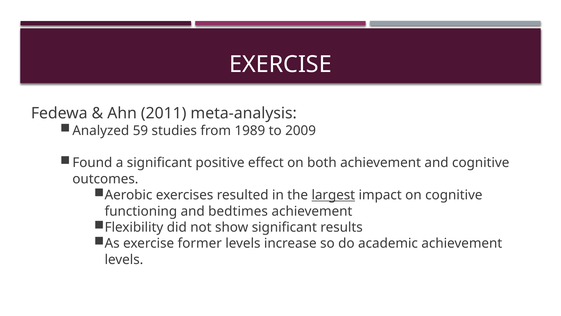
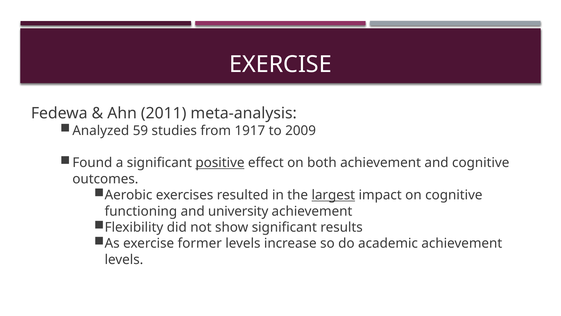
1989: 1989 -> 1917 (250, 130)
positive underline: none -> present (220, 163)
bedtimes: bedtimes -> university (238, 211)
